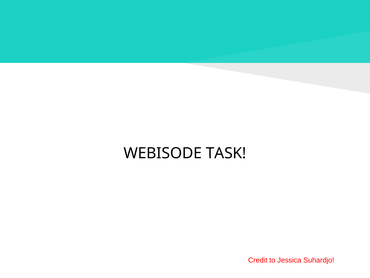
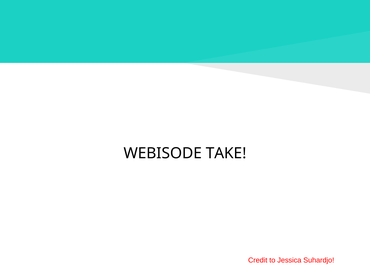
TASK: TASK -> TAKE (226, 153)
